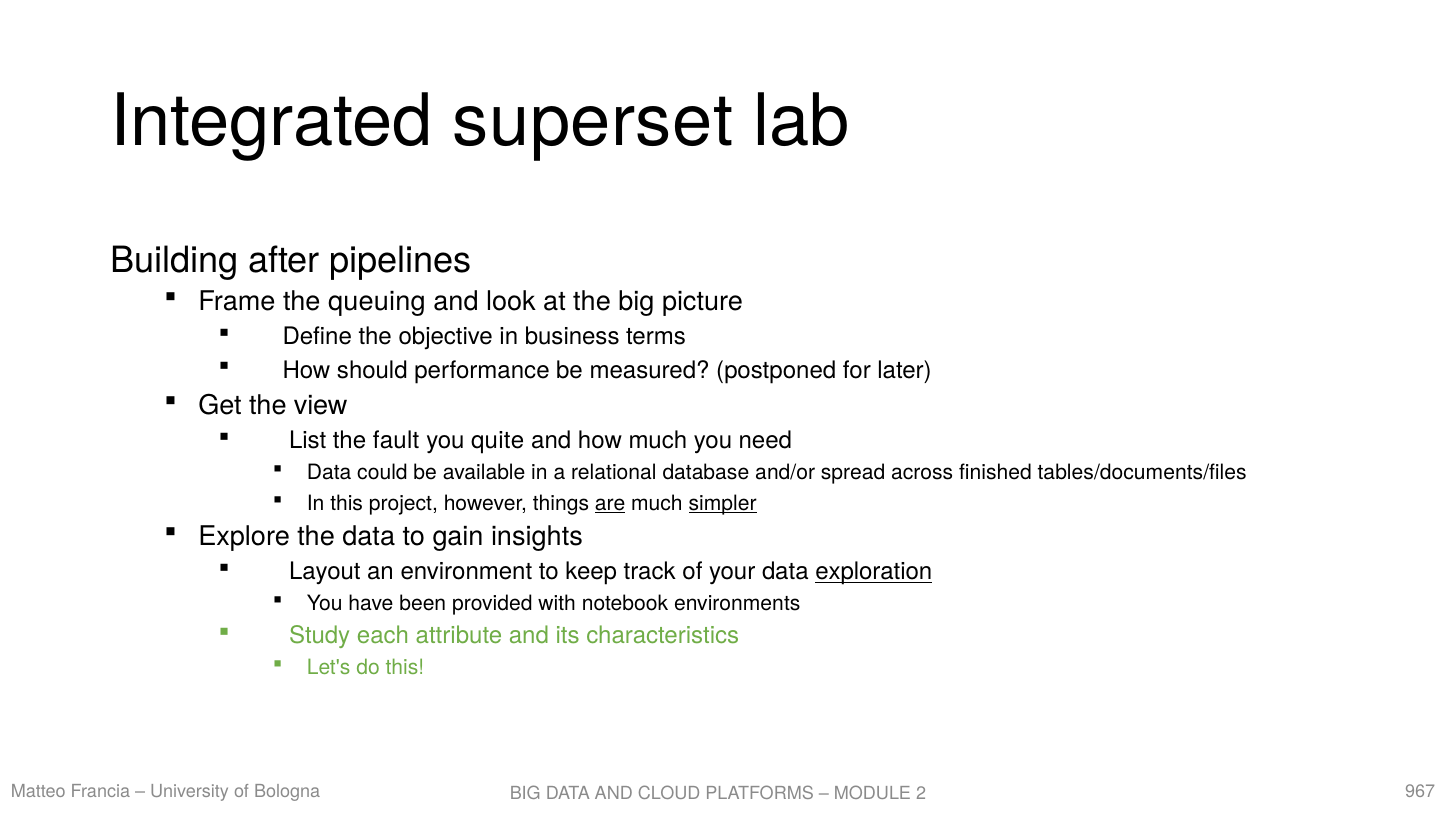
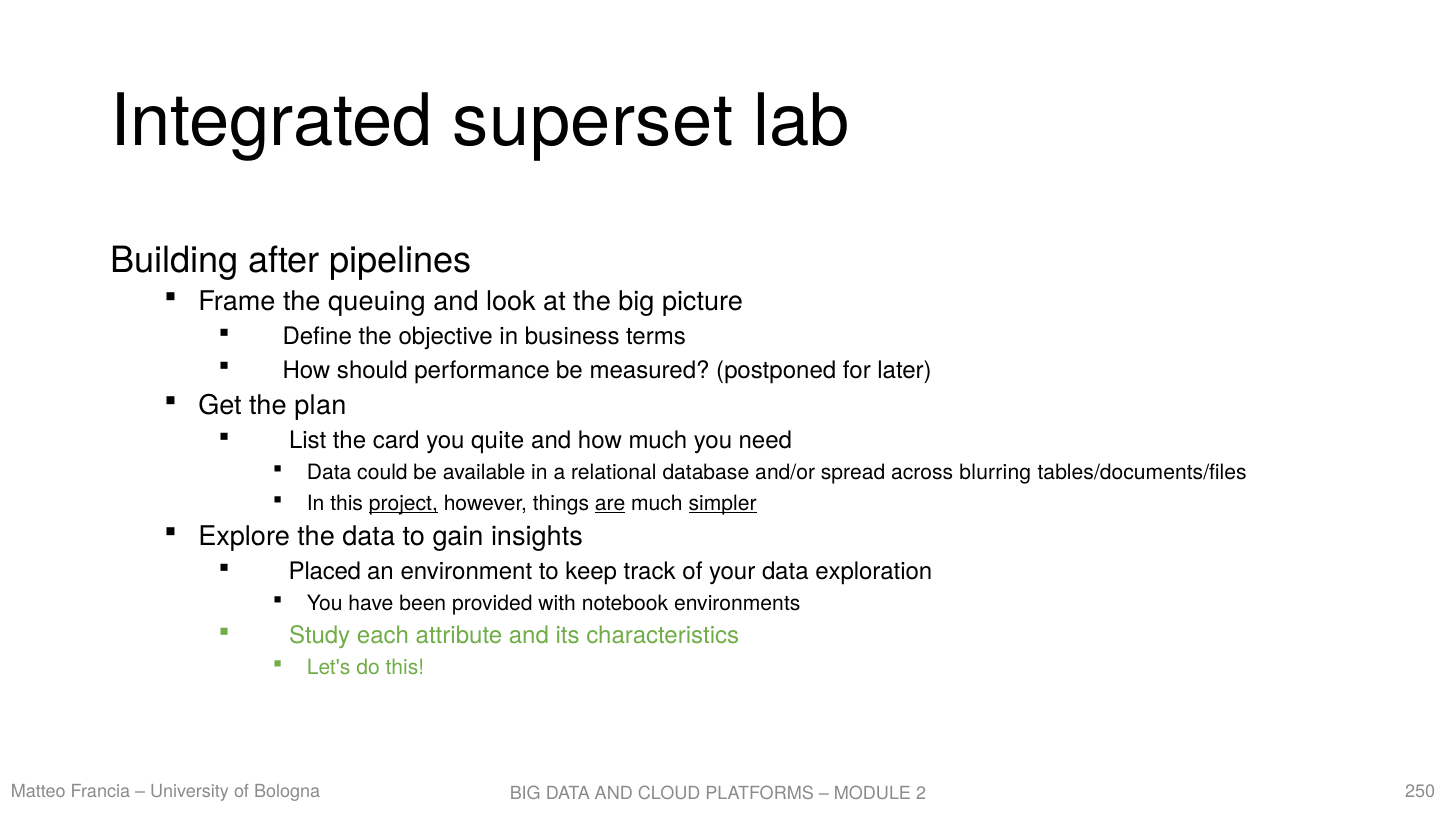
view: view -> plan (320, 405)
fault: fault -> card (396, 441)
finished: finished -> blurring (995, 473)
project underline: none -> present (403, 503)
Layout: Layout -> Placed (325, 572)
exploration underline: present -> none (874, 572)
967: 967 -> 250 (1420, 791)
